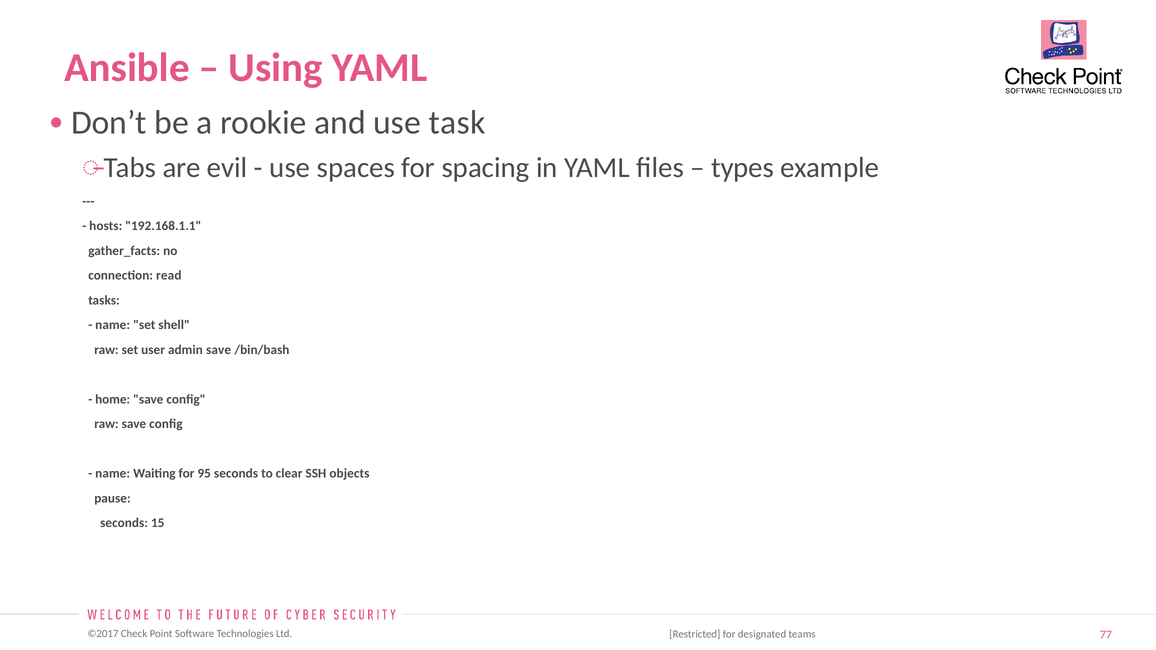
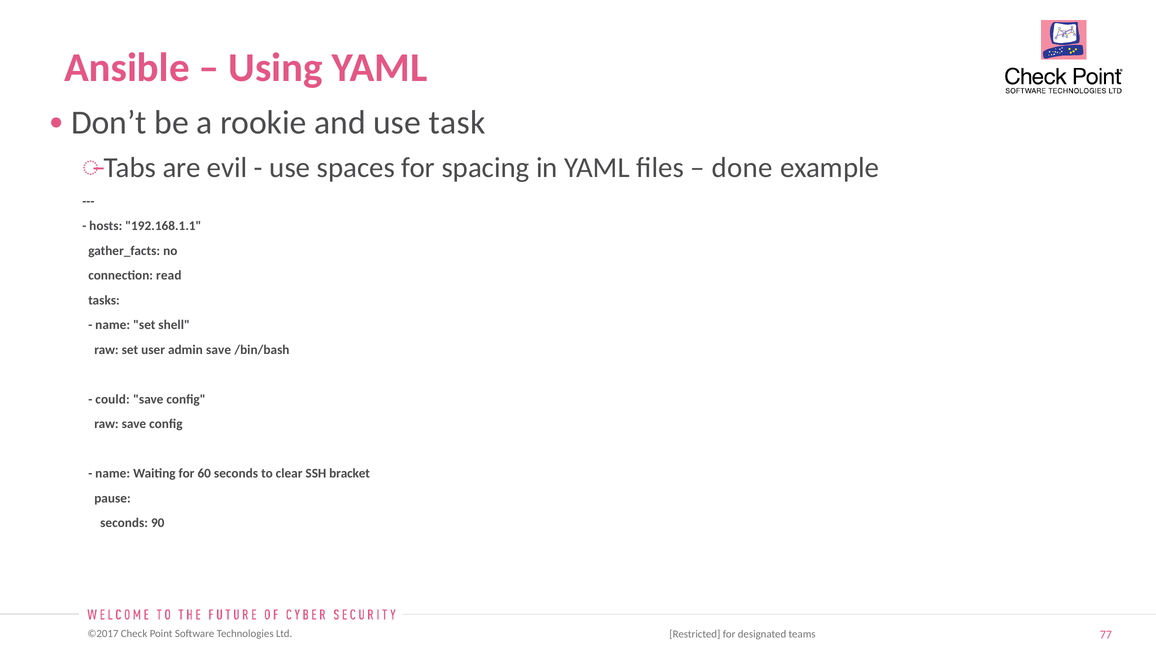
types: types -> done (742, 168)
home: home -> could (113, 400)
95: 95 -> 60 (204, 474)
objects: objects -> bracket (350, 474)
15: 15 -> 90 (158, 523)
